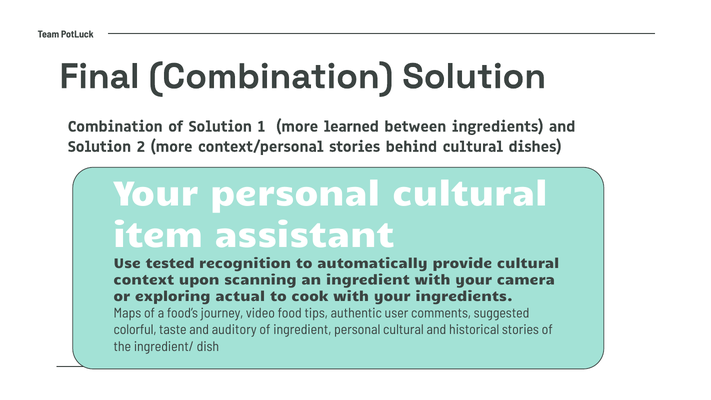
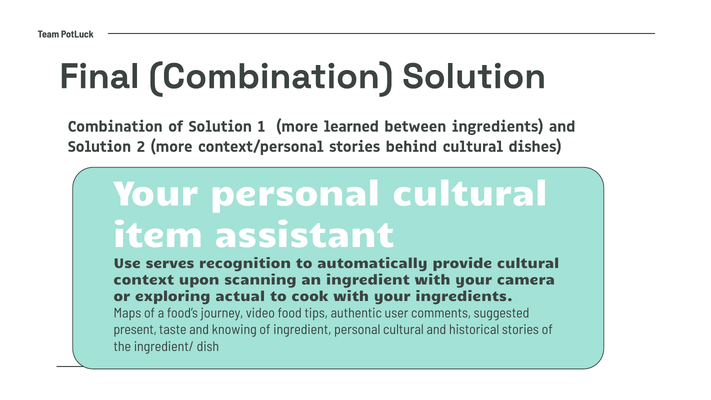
tested: tested -> serves (170, 263)
colorful: colorful -> present (135, 330)
auditory: auditory -> knowing (234, 330)
